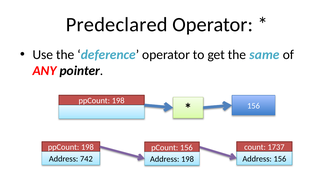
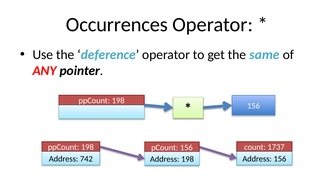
Predeclared: Predeclared -> Occurrences (117, 25)
